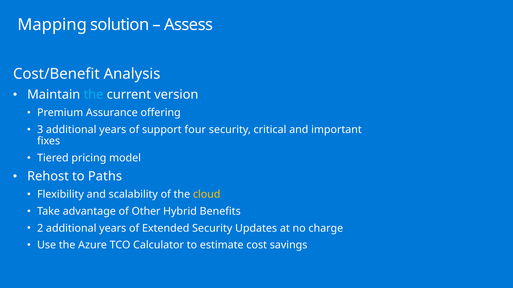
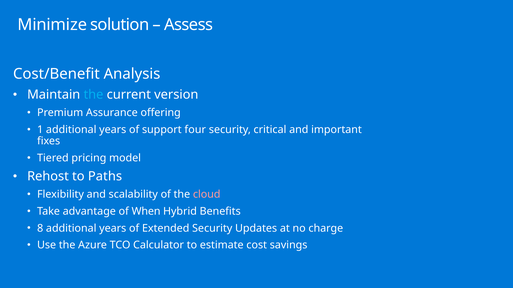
Mapping: Mapping -> Minimize (52, 25)
3: 3 -> 1 (40, 130)
cloud colour: yellow -> pink (207, 195)
Other: Other -> When (146, 212)
2: 2 -> 8 (40, 229)
